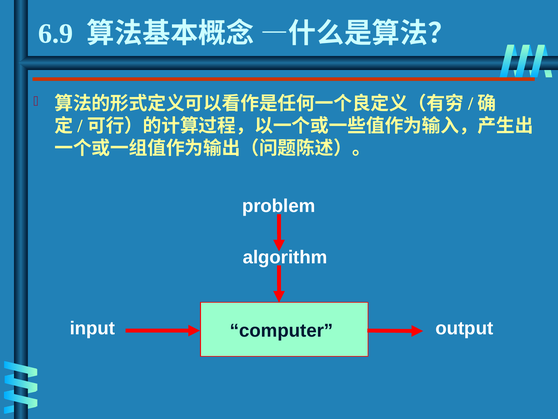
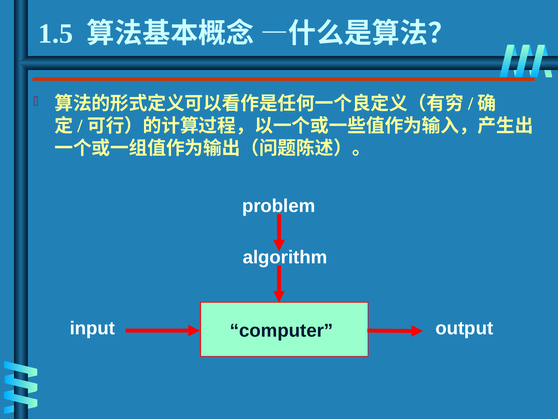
6.9: 6.9 -> 1.5 (56, 34)
